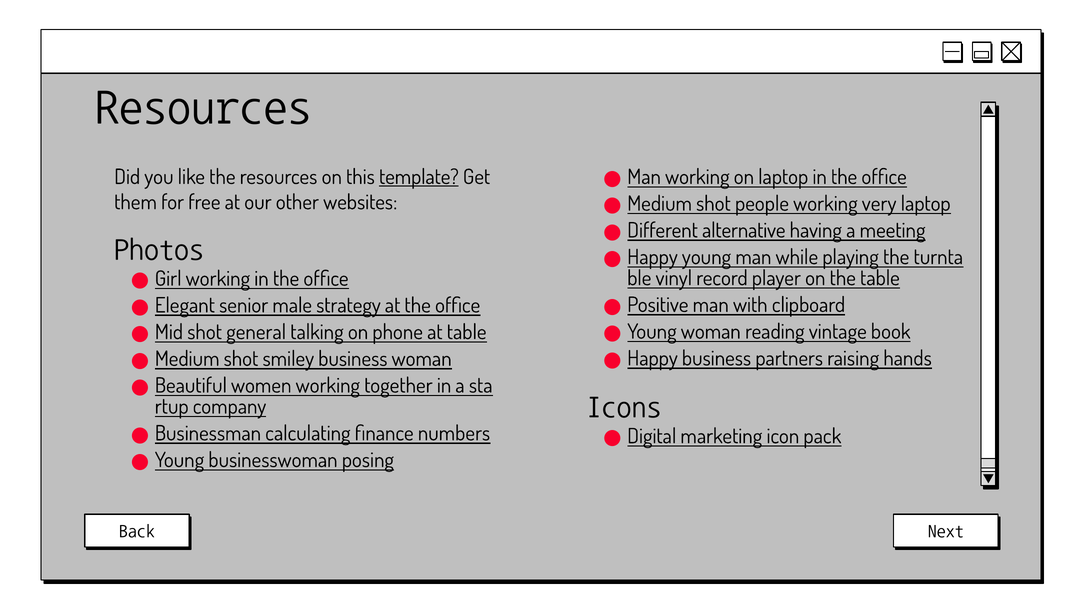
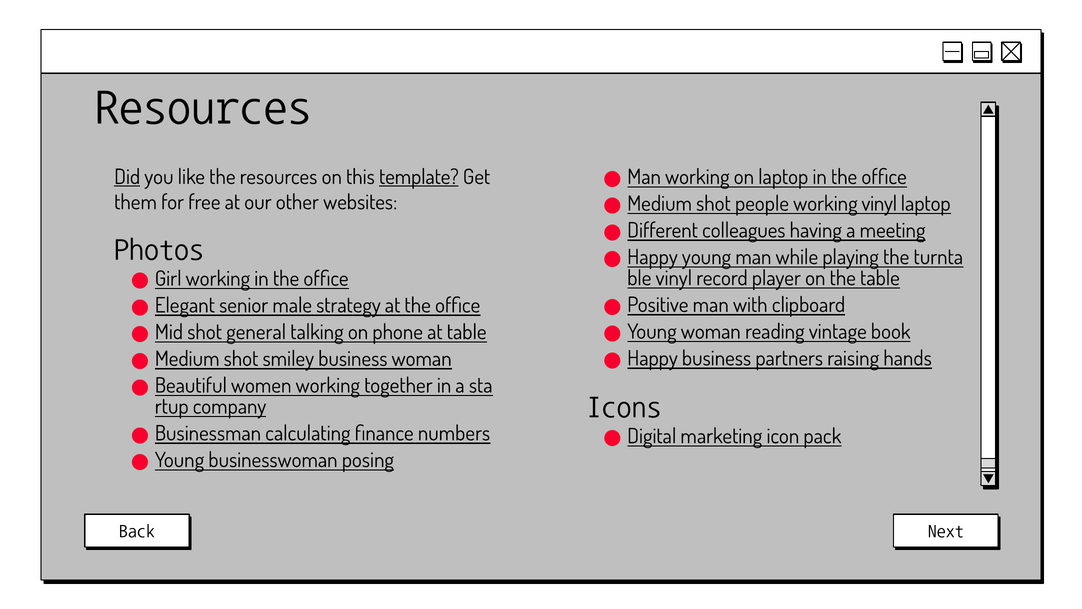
Did underline: none -> present (127, 177)
working very: very -> vinyl (879, 204)
alternative: alternative -> colleagues (744, 230)
